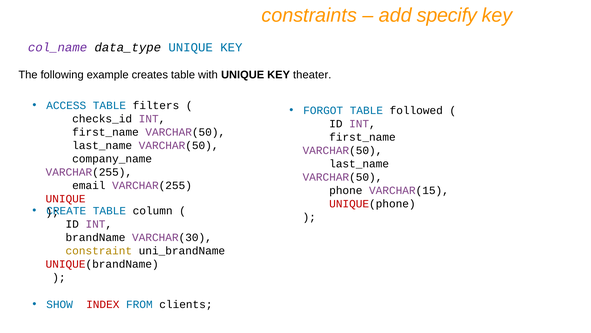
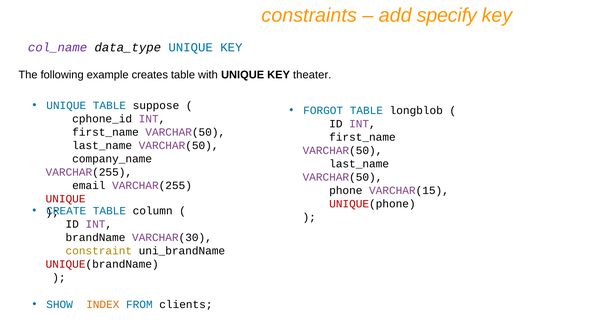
ACCESS: ACCESS -> UNIQUE (66, 105)
filters: filters -> suppose (156, 105)
followed: followed -> longblob (416, 110)
checks_id: checks_id -> cphone_id (102, 119)
INDEX colour: red -> orange (103, 304)
